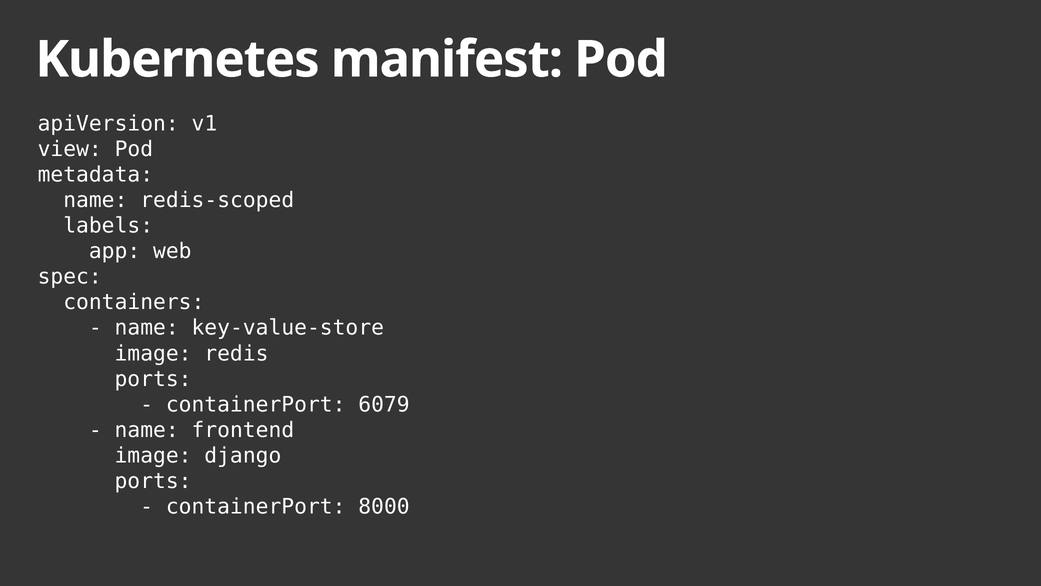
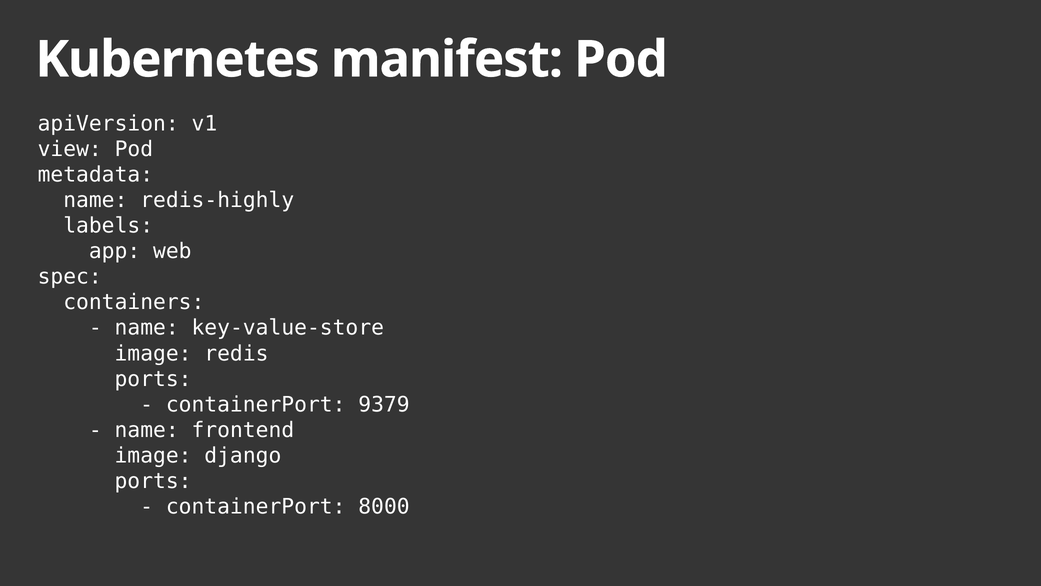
redis-scoped: redis-scoped -> redis-highly (217, 200)
6079: 6079 -> 9379 (384, 404)
